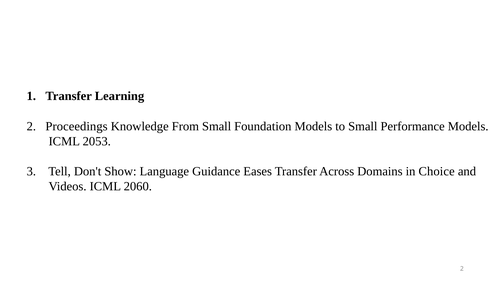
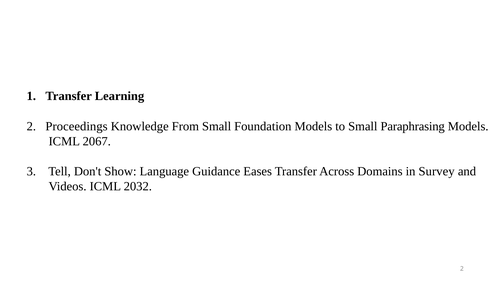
Performance: Performance -> Paraphrasing (413, 126)
2053: 2053 -> 2067 (97, 141)
Choice: Choice -> Survey (437, 172)
2060: 2060 -> 2032 (138, 187)
